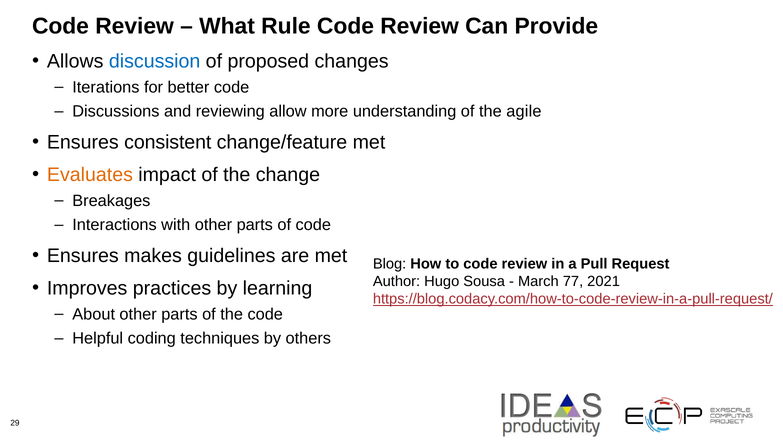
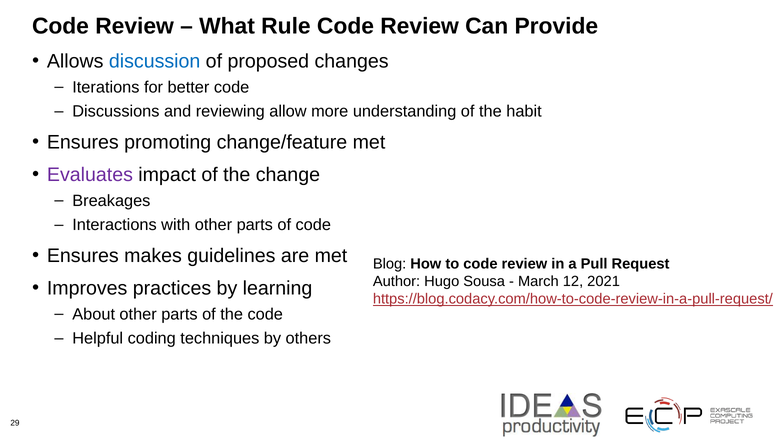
agile: agile -> habit (524, 111)
consistent: consistent -> promoting (168, 142)
Evaluates colour: orange -> purple (90, 175)
77: 77 -> 12 (573, 281)
